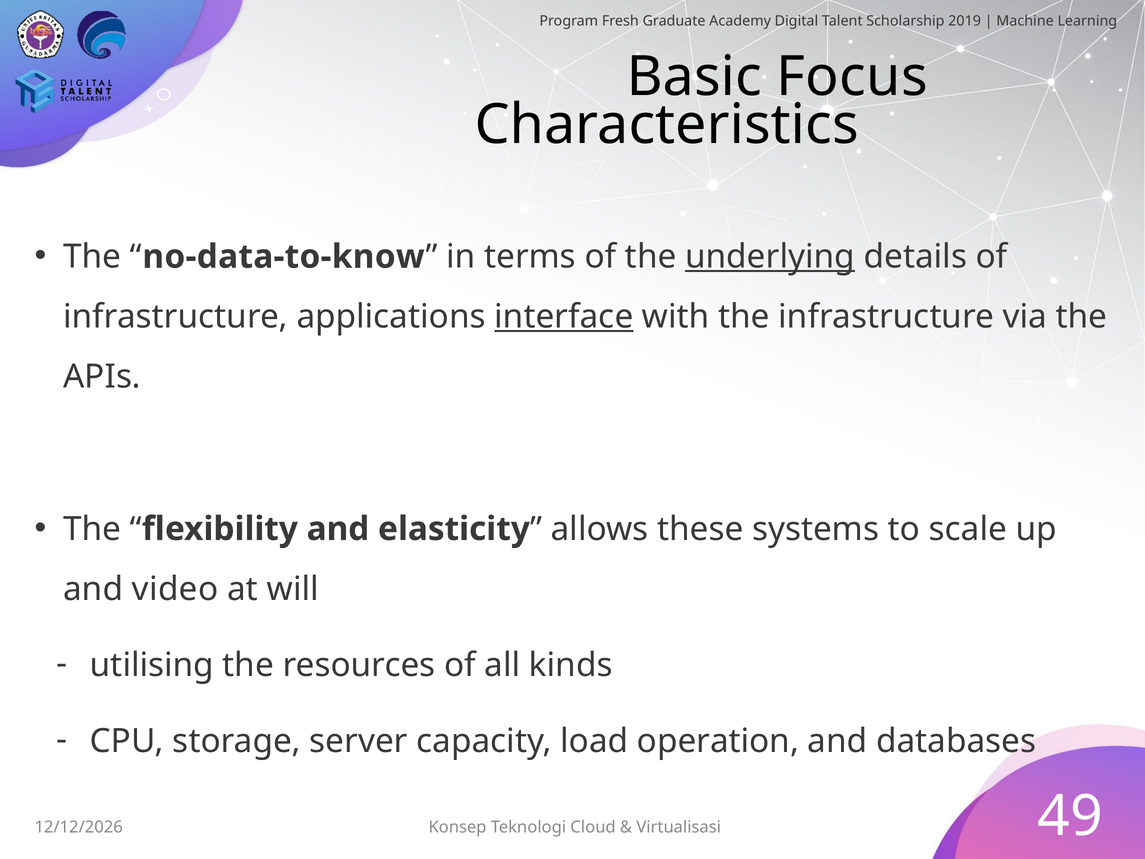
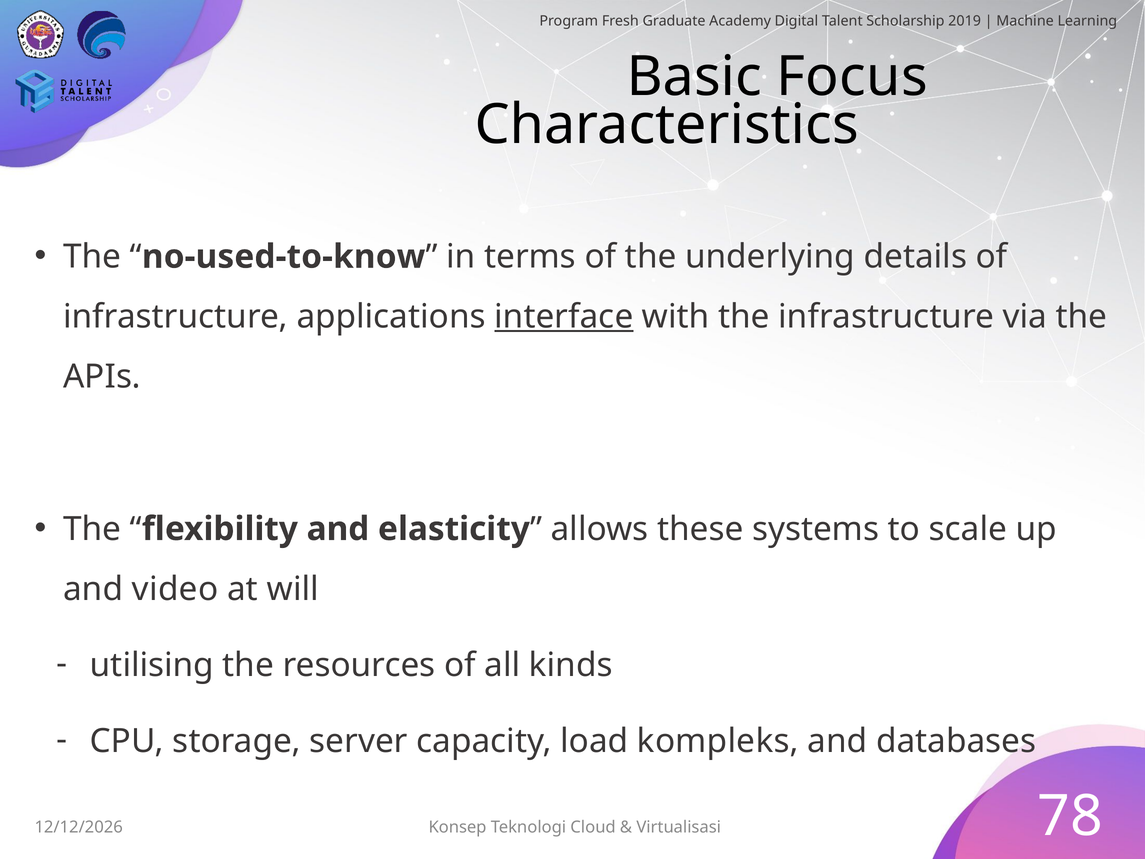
no-data-to-know: no-data-to-know -> no-used-to-know (284, 257)
underlying underline: present -> none (770, 257)
operation: operation -> kompleks (718, 741)
49: 49 -> 78 (1070, 816)
